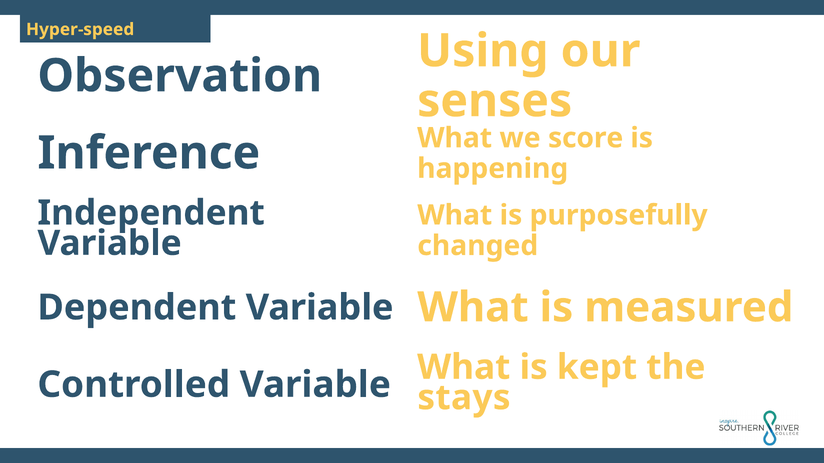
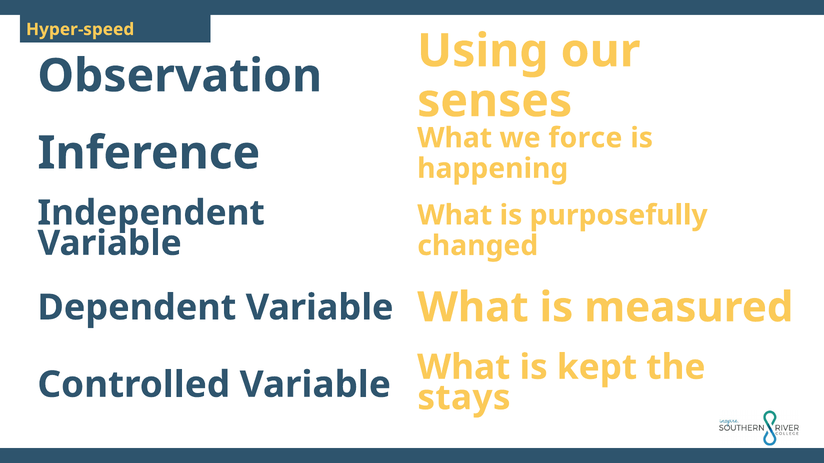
score: score -> force (585, 138)
